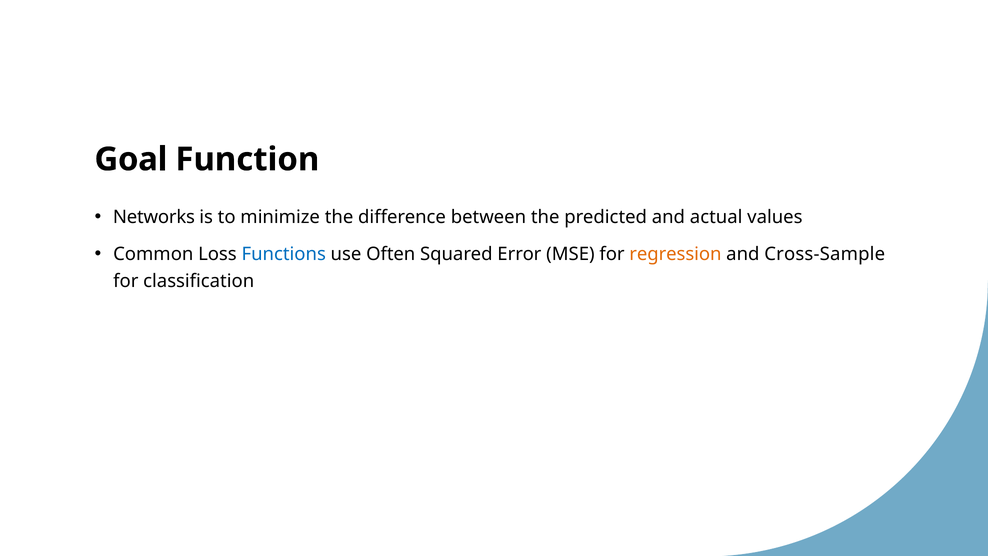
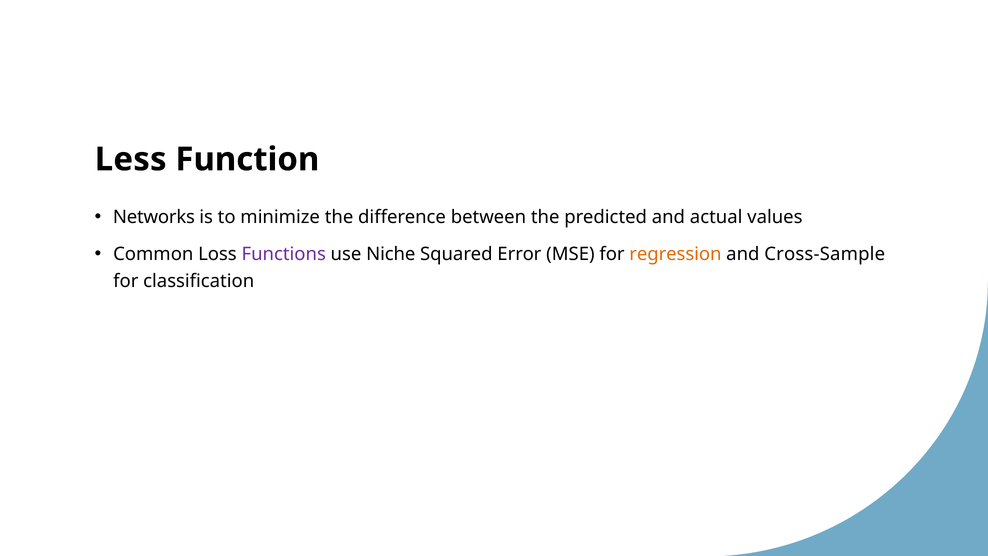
Goal: Goal -> Less (131, 159)
Functions colour: blue -> purple (284, 254)
Often: Often -> Niche (391, 254)
